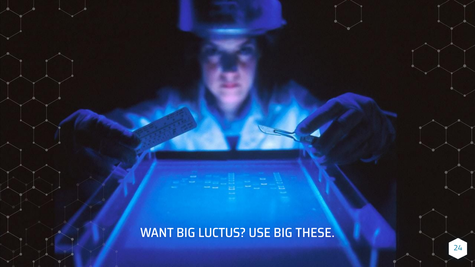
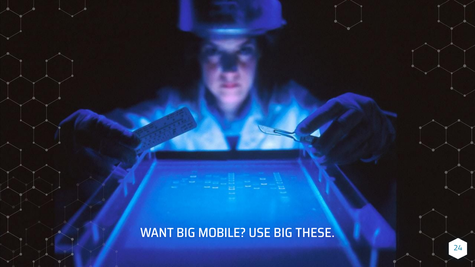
LUCTUS: LUCTUS -> MOBILE (222, 233)
